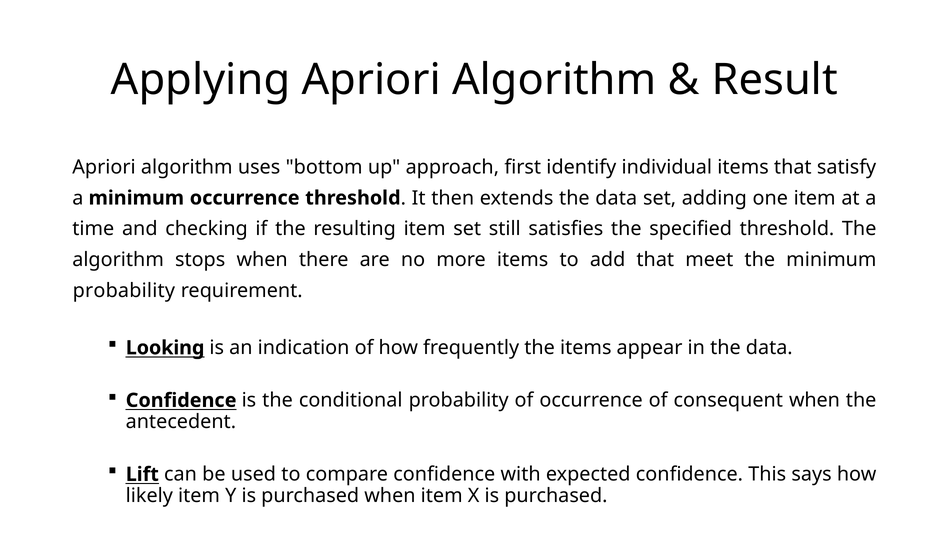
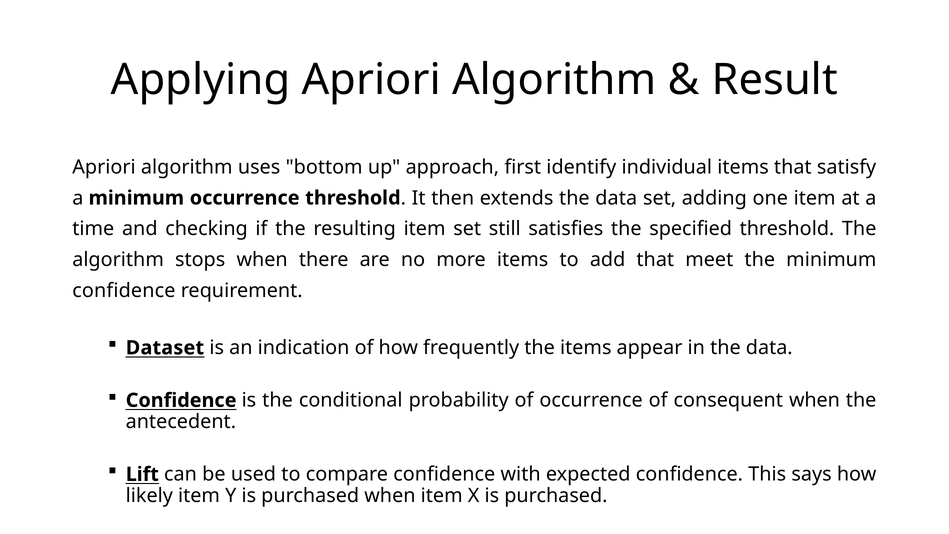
probability: probability -> confidence (124, 290)
Looking: Looking -> Dataset (165, 348)
